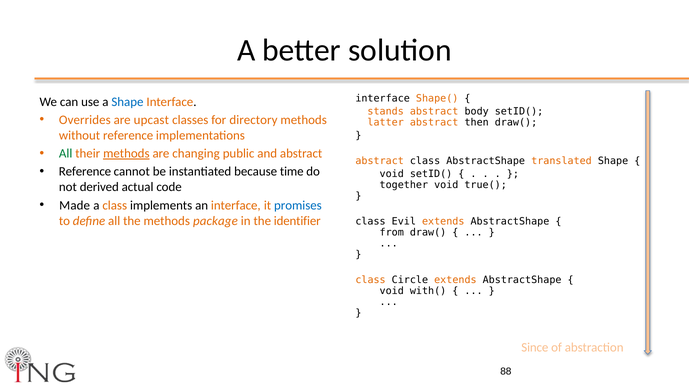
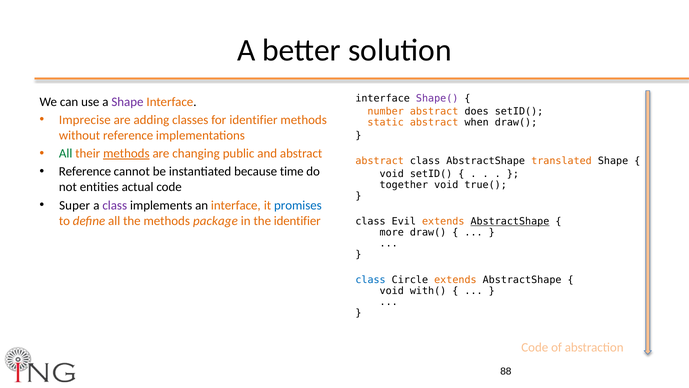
Shape( colour: orange -> purple (437, 98)
Shape colour: blue -> purple (127, 102)
stands: stands -> number (386, 111)
body: body -> does (477, 111)
Overrides: Overrides -> Imprecise (85, 120)
upcast: upcast -> adding (151, 120)
for directory: directory -> identifier (253, 120)
latter: latter -> static (386, 122)
then: then -> when (477, 122)
derived: derived -> entities (99, 187)
Made: Made -> Super (75, 205)
class colour: orange -> purple (115, 205)
AbstractShape underline: none -> present (510, 221)
from: from -> more (392, 232)
class colour: orange -> blue (371, 280)
Since: Since -> Code (535, 347)
